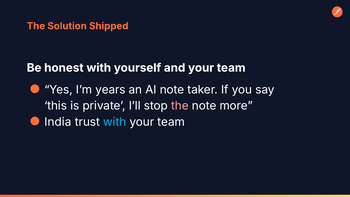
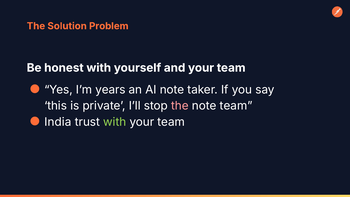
Shipped: Shipped -> Problem (109, 26)
note more: more -> team (236, 106)
with colour: light blue -> light green (115, 122)
